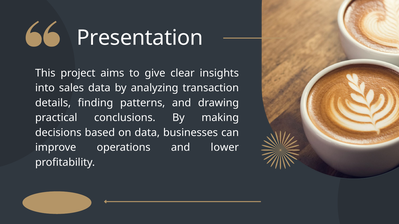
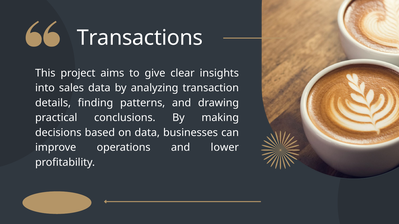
Presentation: Presentation -> Transactions (140, 38)
